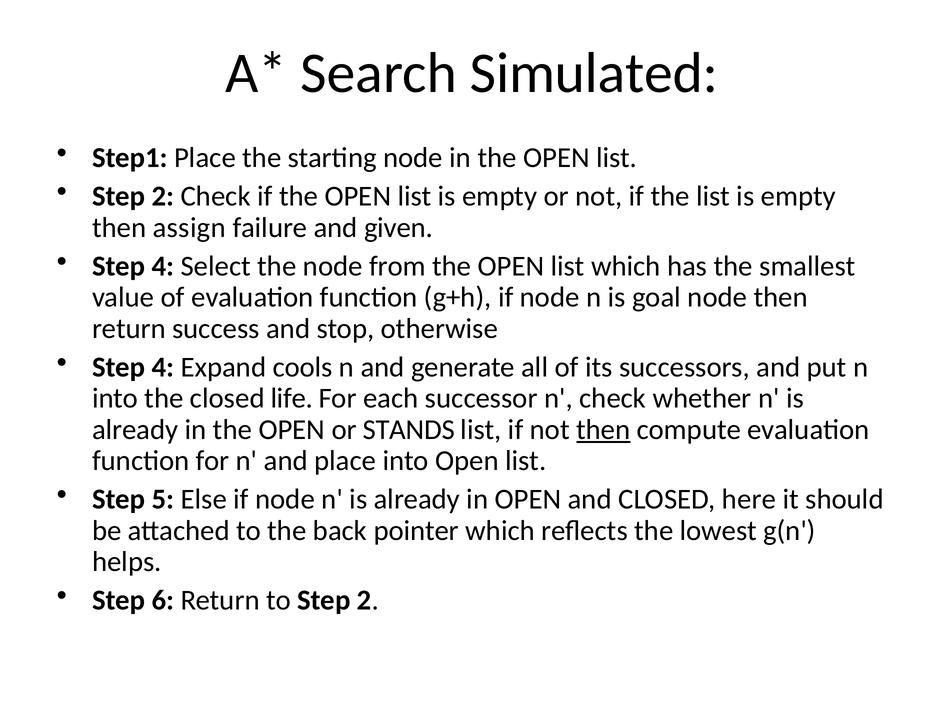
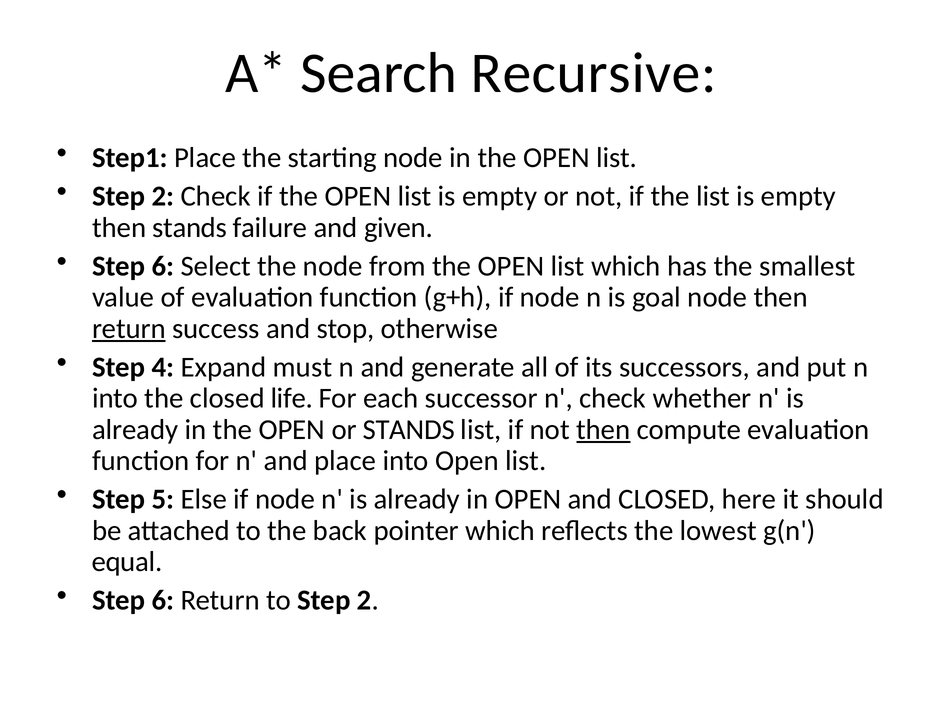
Simulated: Simulated -> Recursive (594, 73)
then assign: assign -> stands (190, 228)
4: 4 -> 6 (163, 266)
return underline: none -> present (129, 329)
cools: cools -> must (303, 367)
helps: helps -> equal (127, 562)
